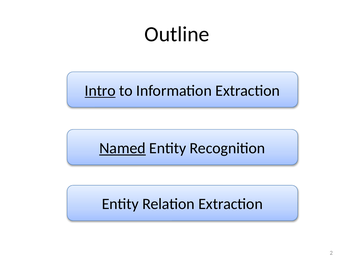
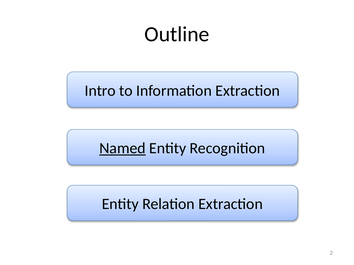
Intro underline: present -> none (100, 91)
